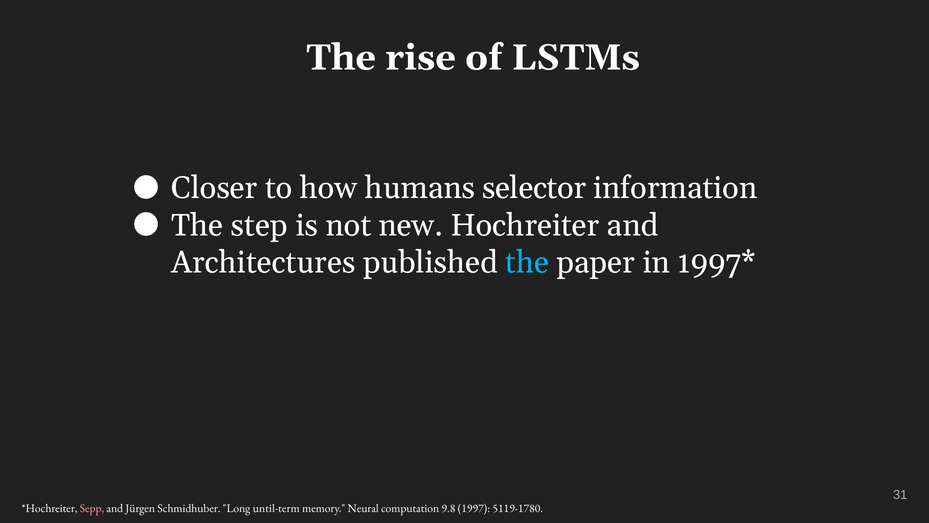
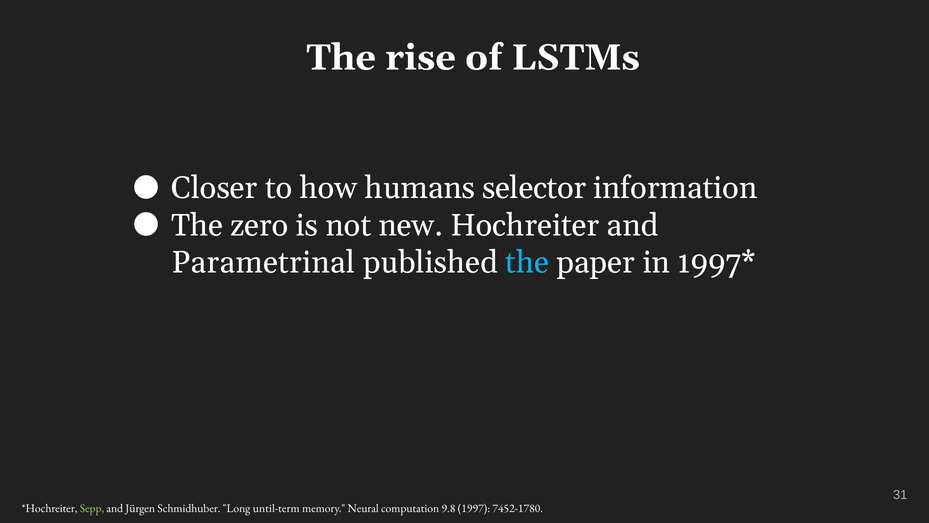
step: step -> zero (260, 225)
Architectures: Architectures -> Parametrinal (263, 262)
Sepp colour: pink -> light green (92, 508)
5119-1780: 5119-1780 -> 7452-1780 (518, 508)
